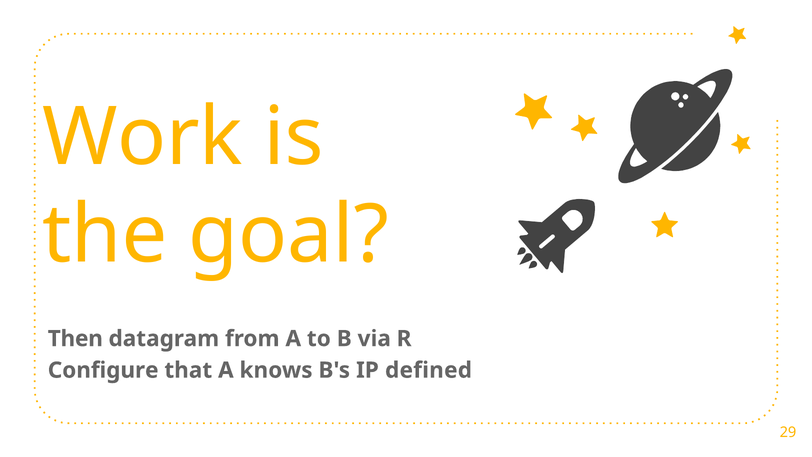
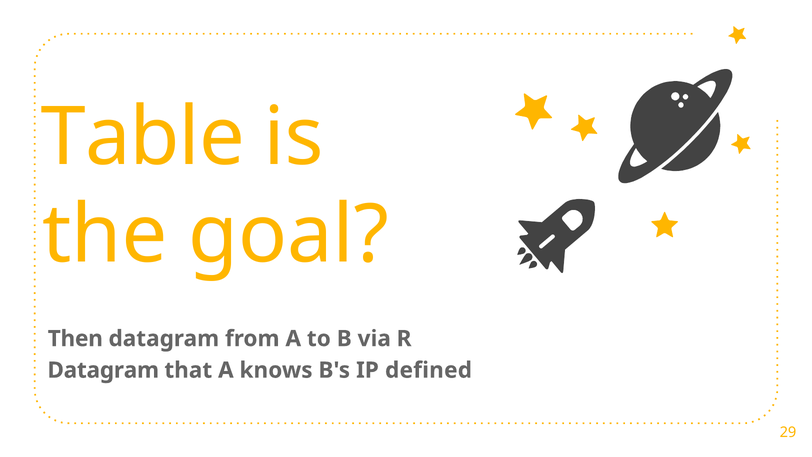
Work: Work -> Table (143, 137)
Configure: Configure -> Datagram (103, 370)
